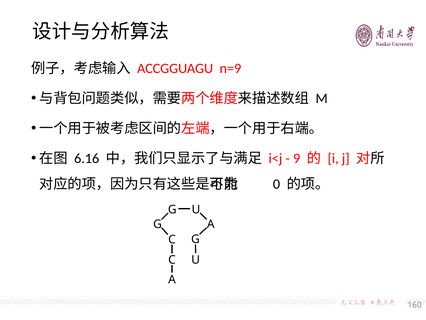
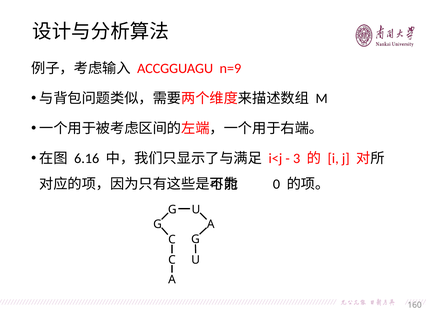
9: 9 -> 3 (297, 158)
